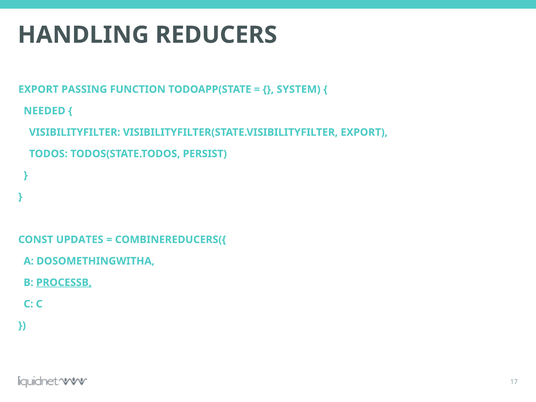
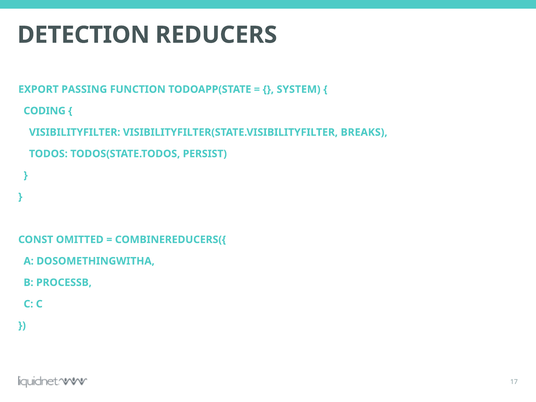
HANDLING: HANDLING -> DETECTION (84, 35)
NEEDED: NEEDED -> CODING (45, 111)
VISIBILITYFILTER(STATE.VISIBILITYFILTER EXPORT: EXPORT -> BREAKS (364, 132)
UPDATES: UPDATES -> OMITTED (80, 240)
PROCESSB underline: present -> none (64, 283)
